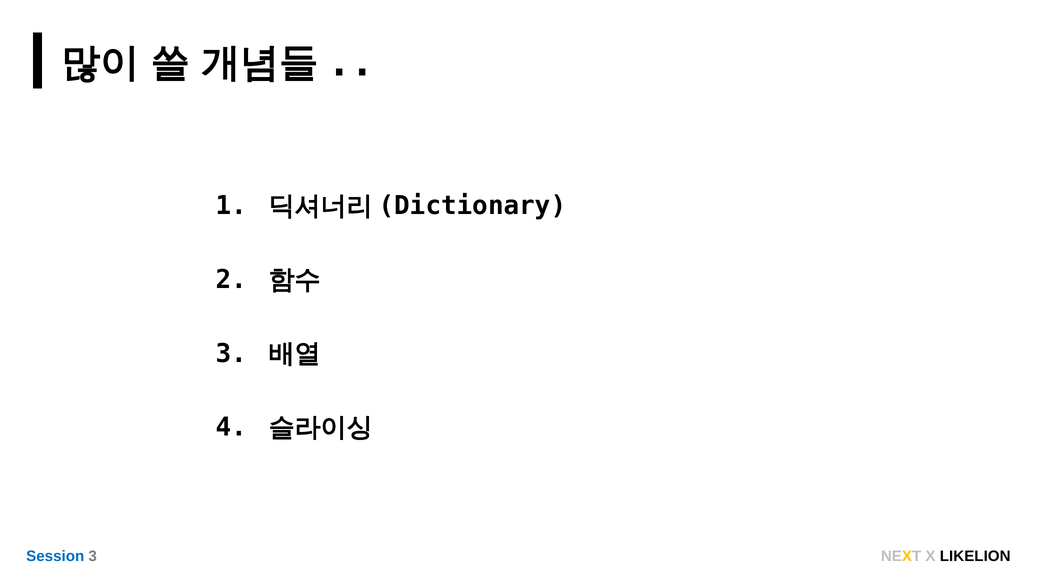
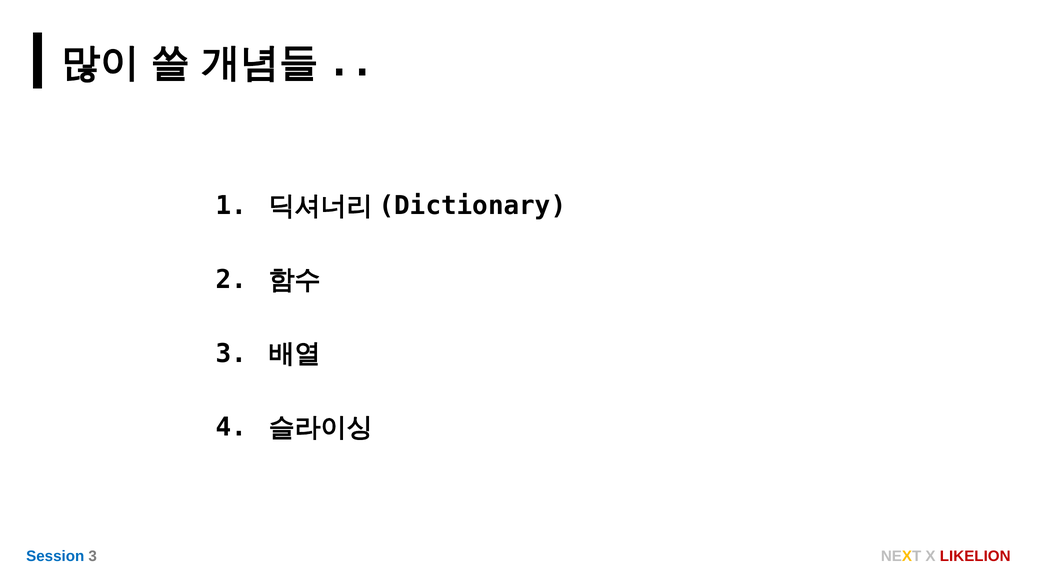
LIKELION colour: black -> red (975, 556)
